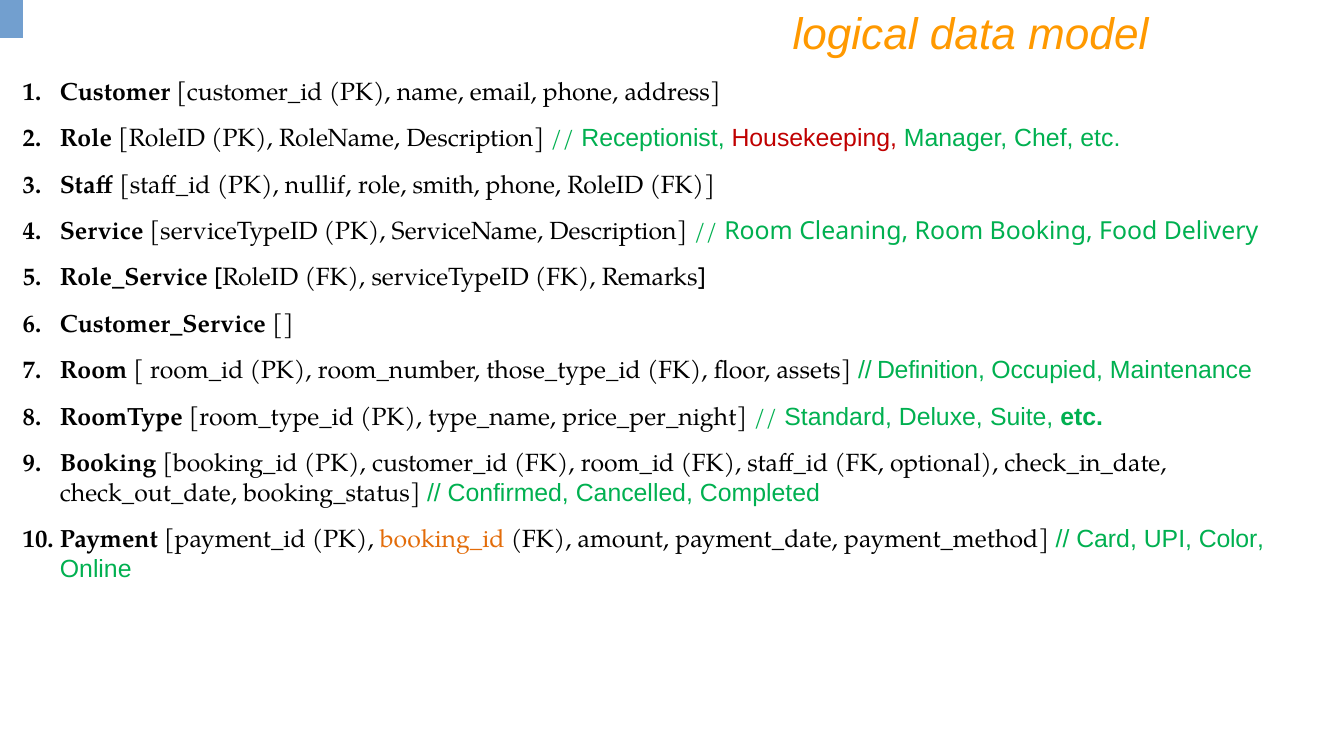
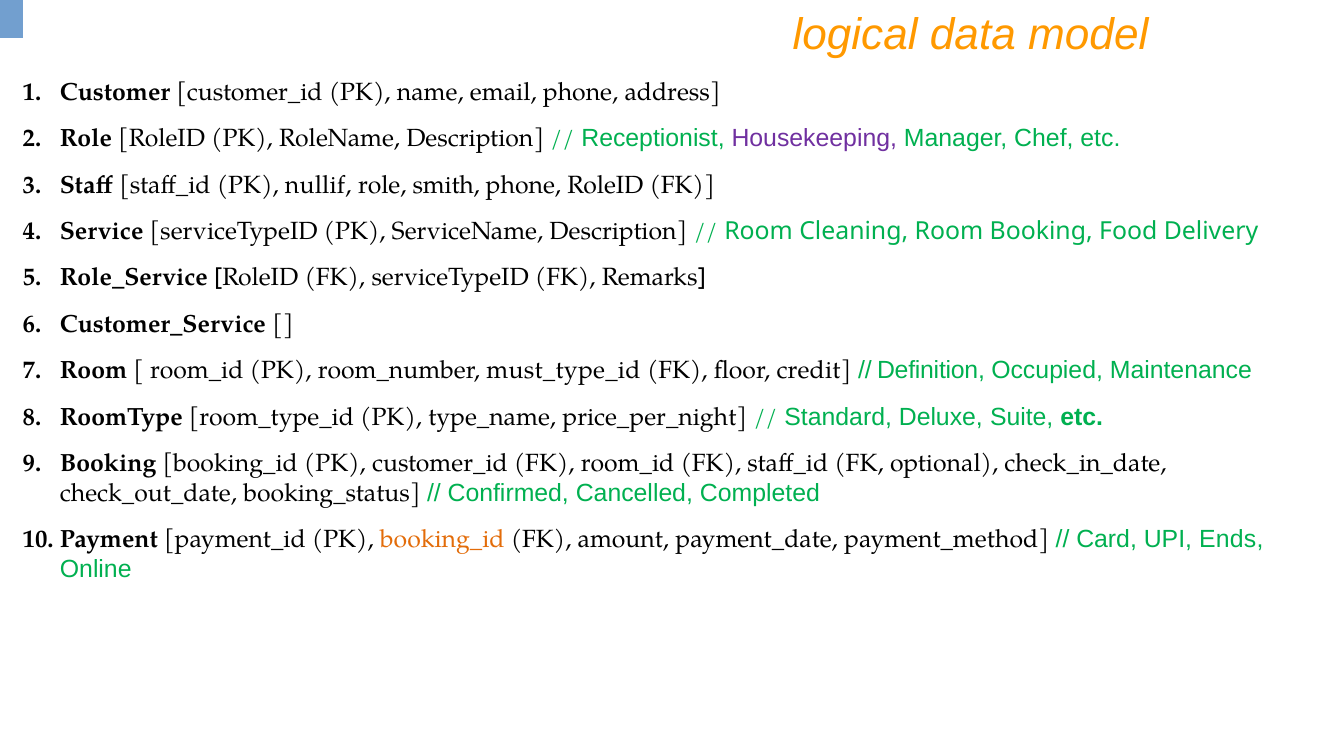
Housekeeping colour: red -> purple (814, 139)
those_type_id: those_type_id -> must_type_id (564, 370)
assets: assets -> credit (814, 370)
Color: Color -> Ends (1231, 539)
